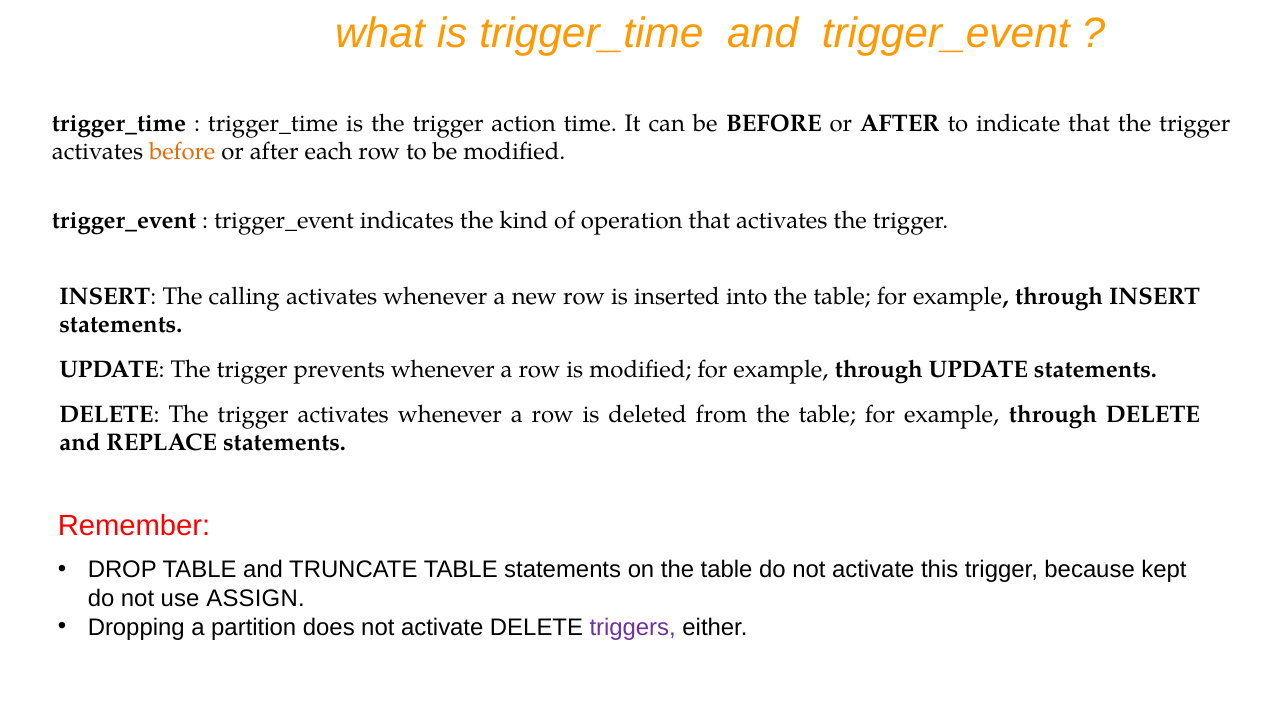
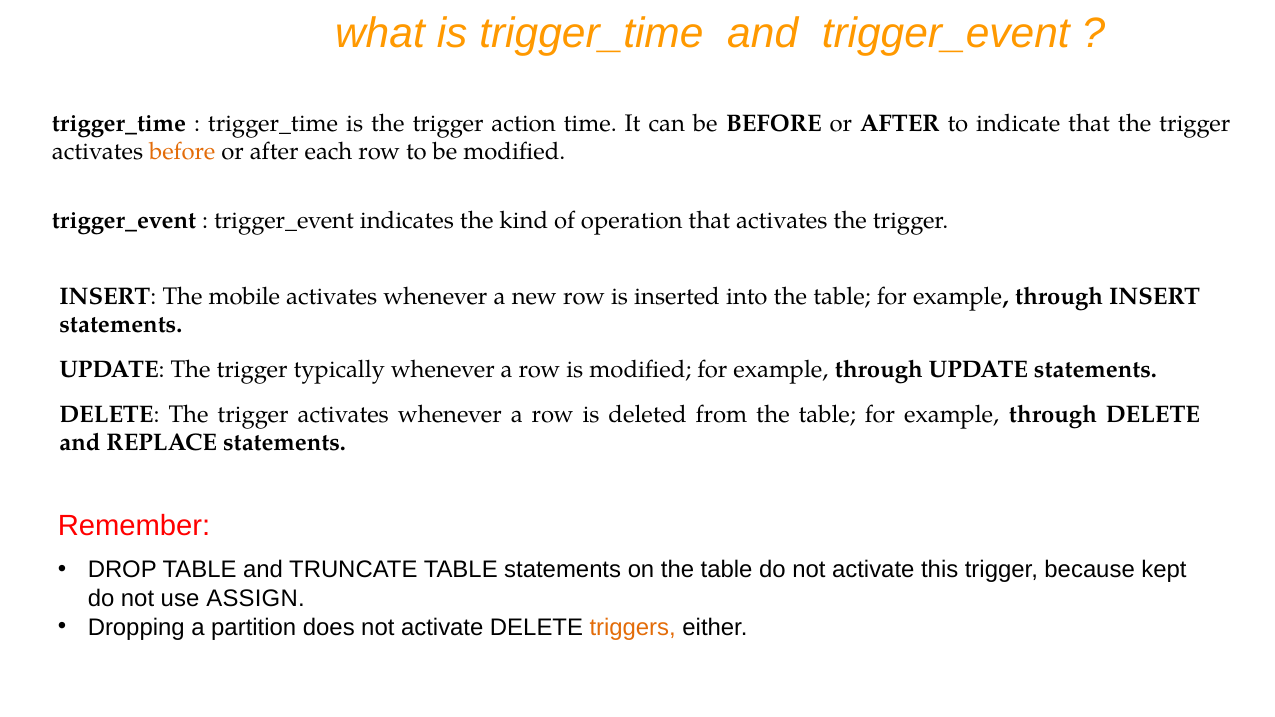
calling: calling -> mobile (244, 296)
prevents: prevents -> typically (339, 370)
triggers colour: purple -> orange (633, 628)
